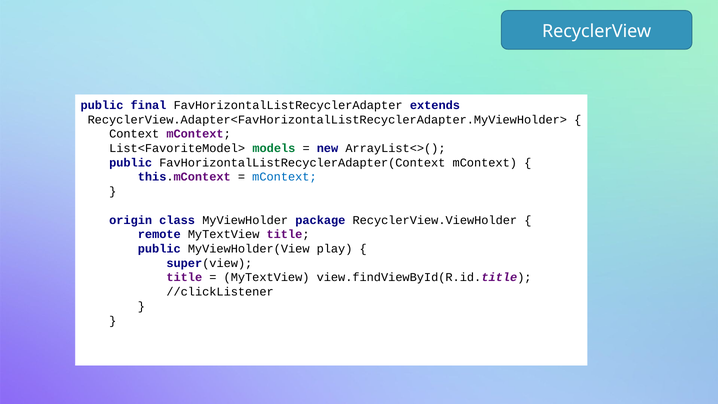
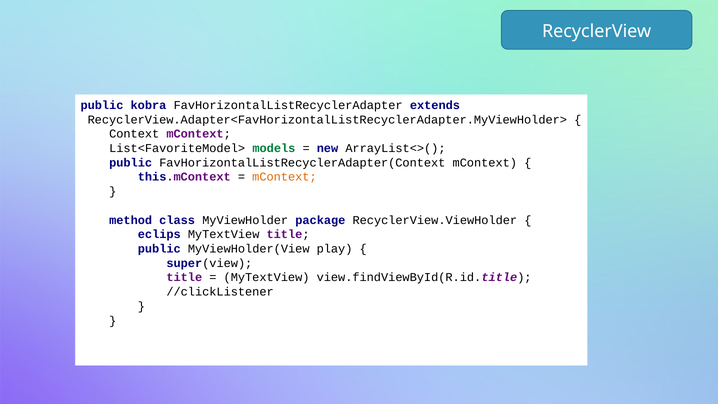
final: final -> kobra (148, 105)
mContext colour: blue -> orange (284, 177)
origin: origin -> method (131, 220)
remote: remote -> eclips (159, 234)
